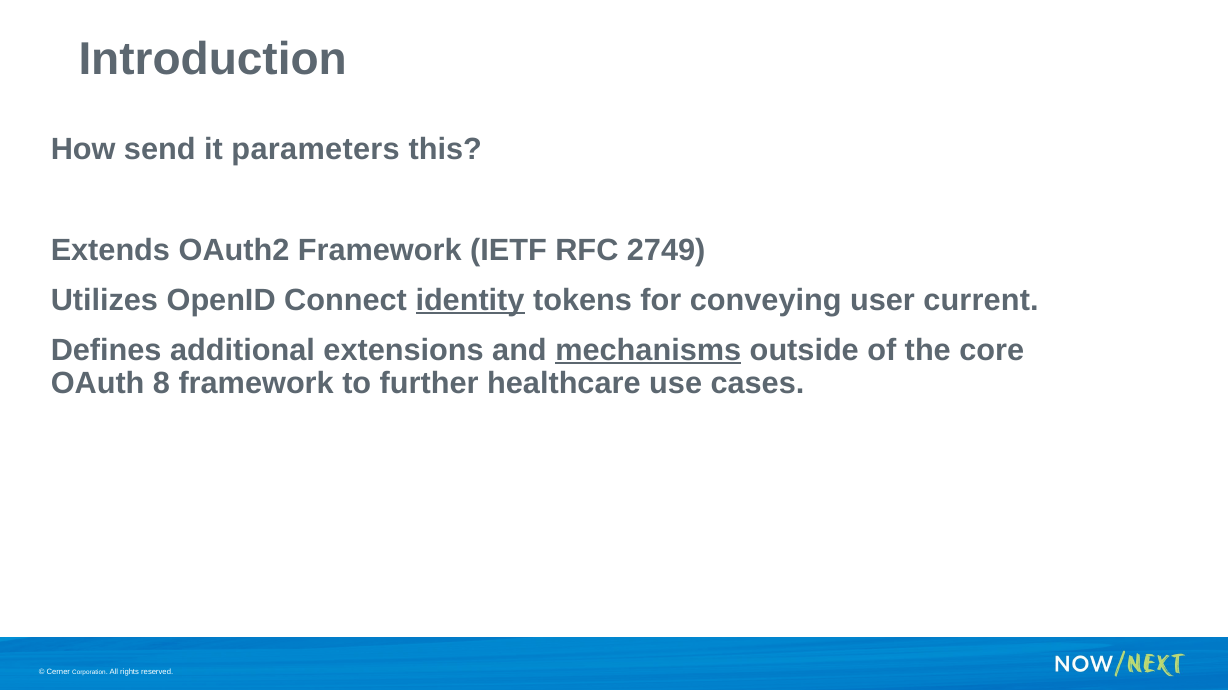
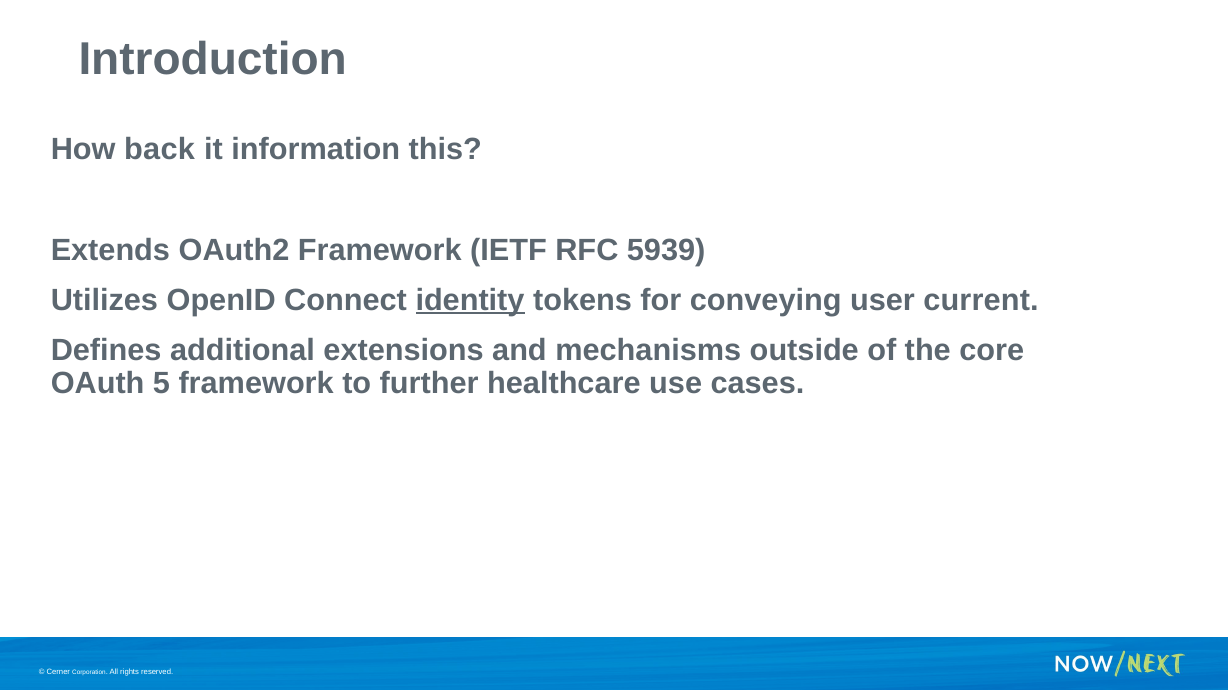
send: send -> back (160, 150)
parameters: parameters -> information (316, 150)
2749: 2749 -> 5939 (666, 250)
mechanisms underline: present -> none (648, 351)
8: 8 -> 5 (161, 384)
